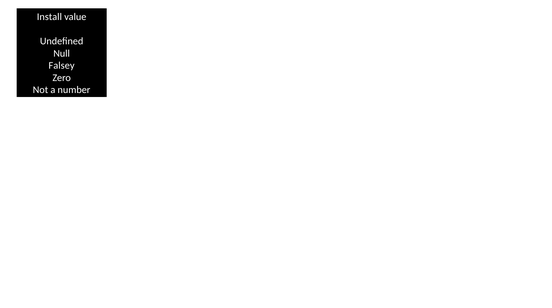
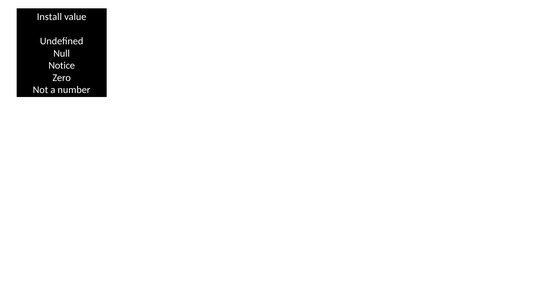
Falsey: Falsey -> Notice (62, 66)
